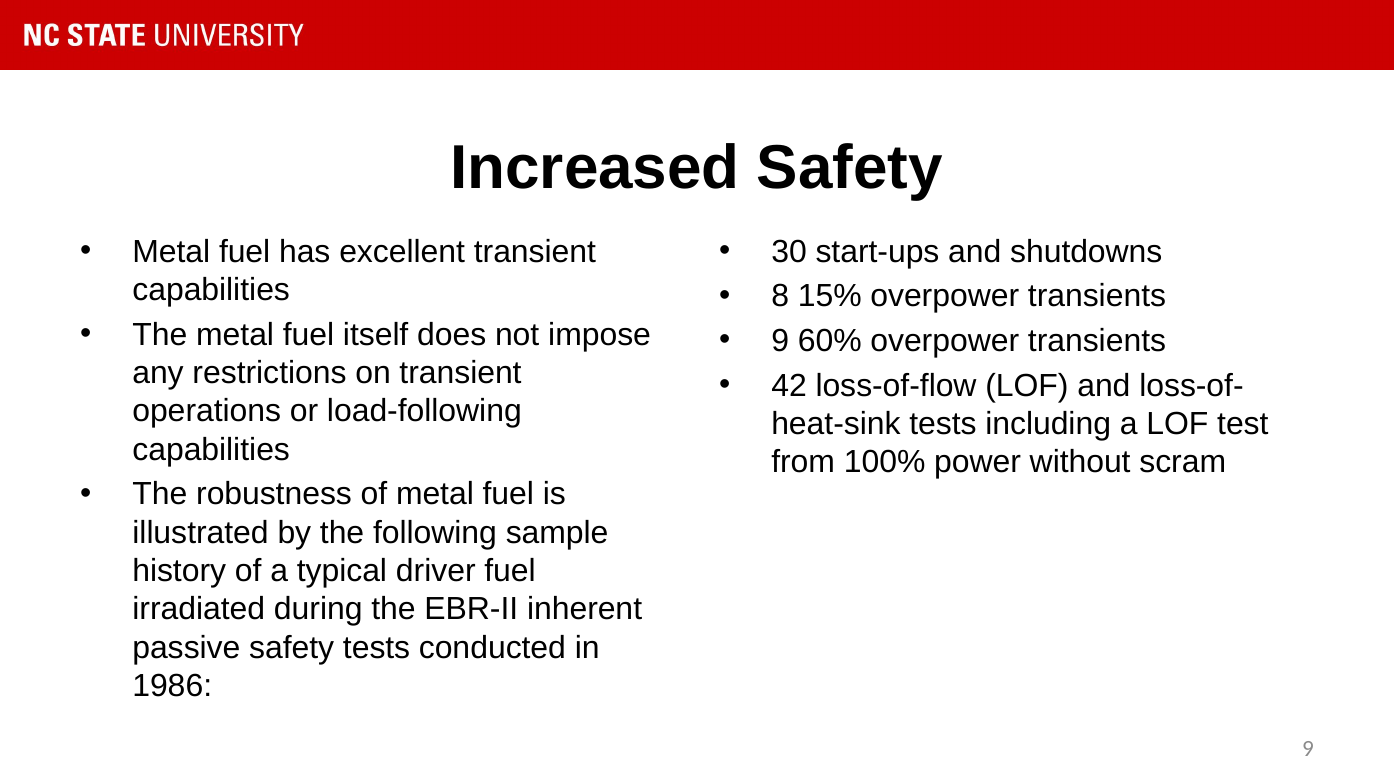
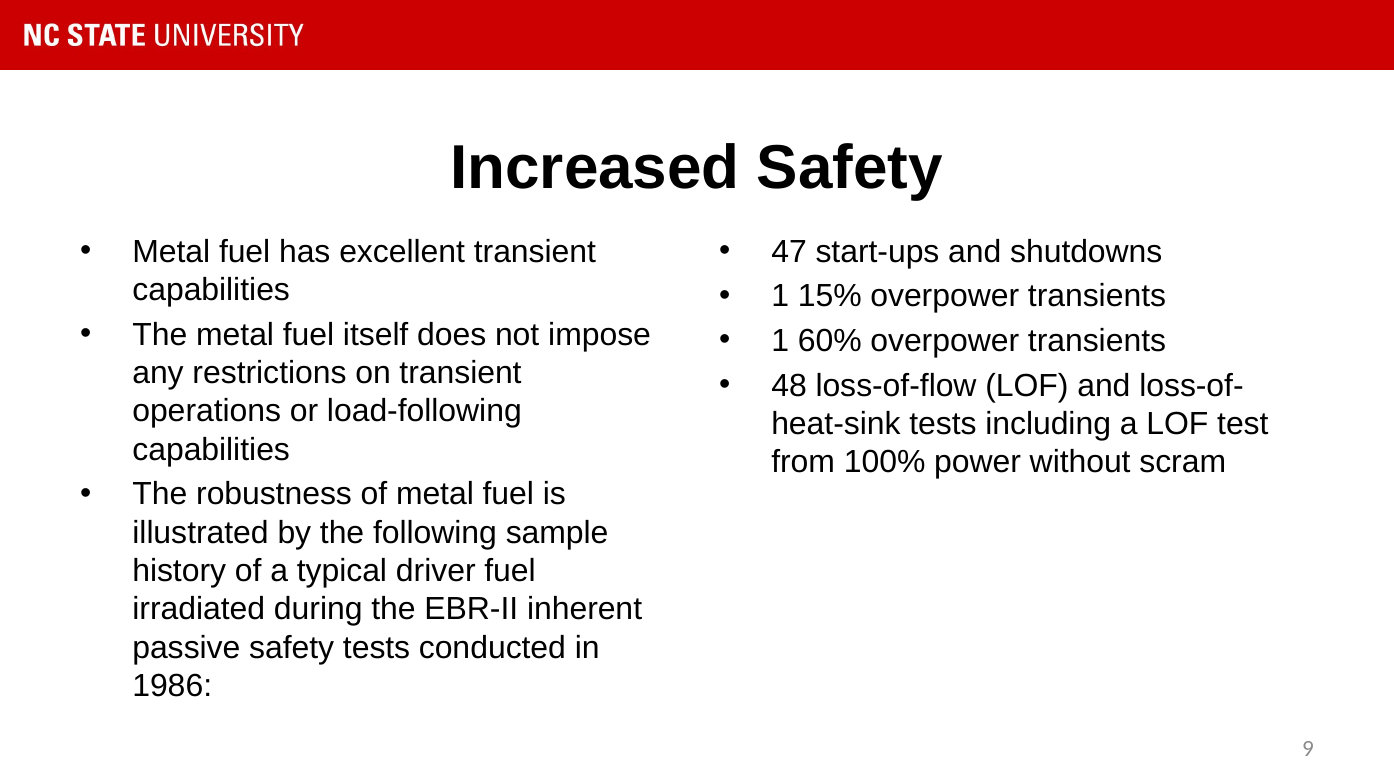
30: 30 -> 47 (789, 252)
8: 8 -> 1 (780, 296)
9: 9 -> 1 (780, 341)
42: 42 -> 48 (789, 386)
